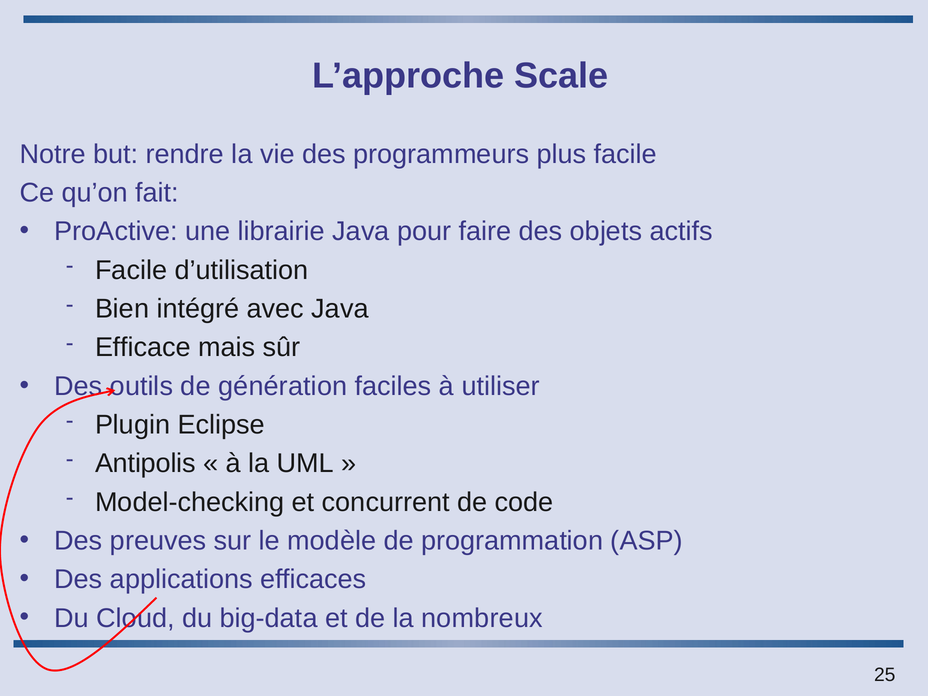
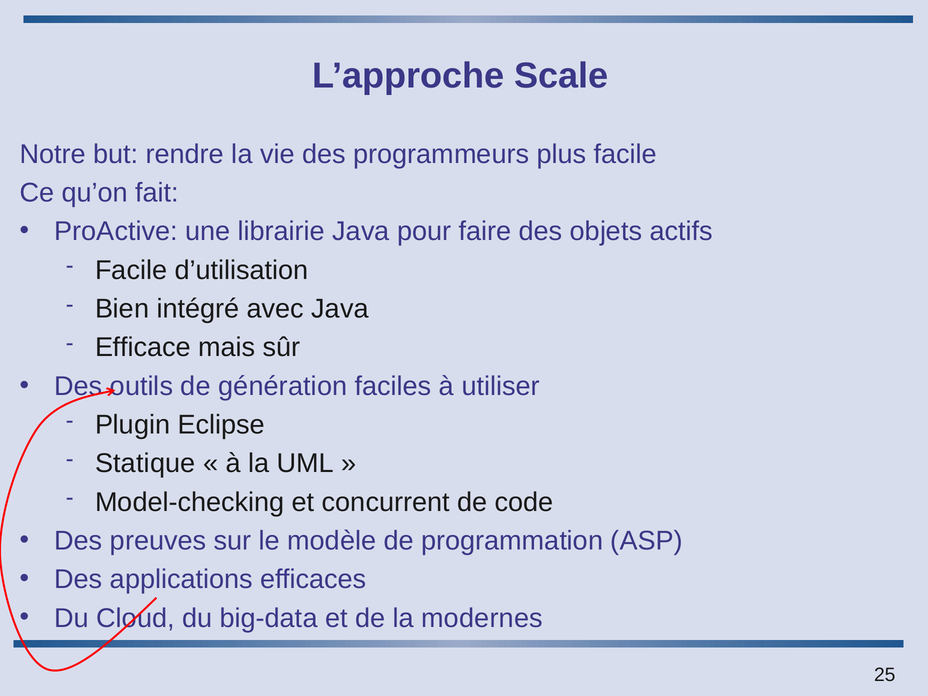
Antipolis: Antipolis -> Statique (145, 463)
nombreux: nombreux -> modernes (482, 618)
